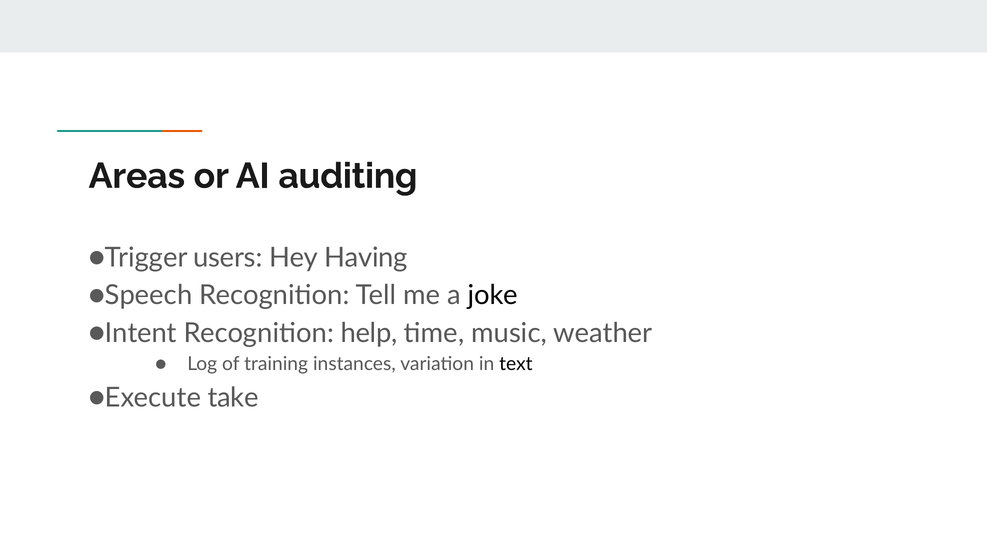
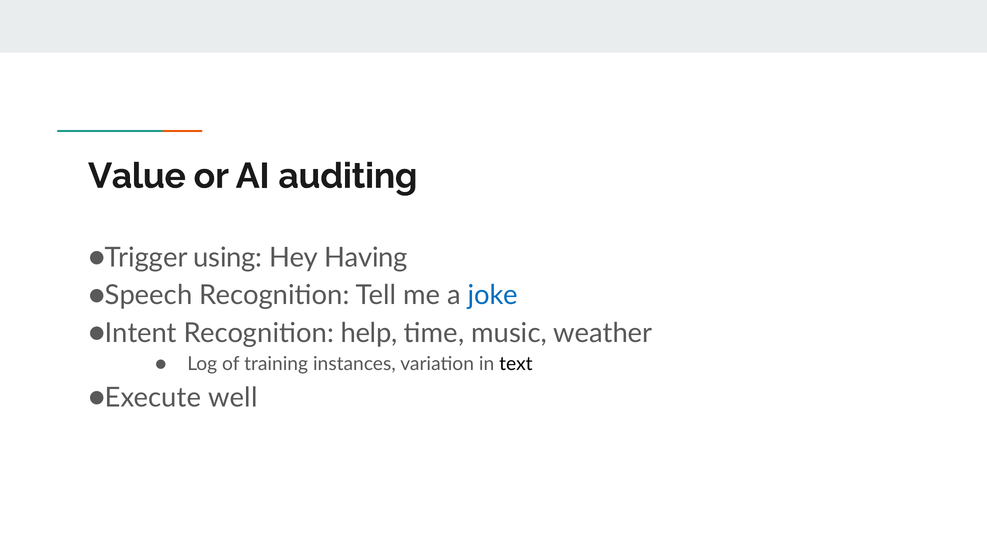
Areas: Areas -> Value (137, 176)
users: users -> using (228, 258)
joke colour: black -> blue (493, 295)
take: take -> well (233, 398)
